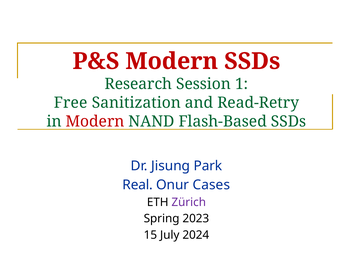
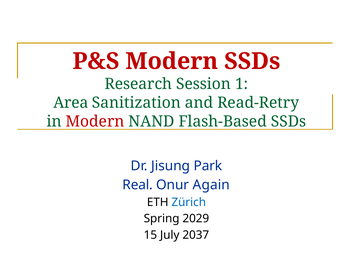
Free: Free -> Area (71, 103)
Cases: Cases -> Again (211, 185)
Zürich colour: purple -> blue (189, 202)
2023: 2023 -> 2029 (196, 218)
2024: 2024 -> 2037 (196, 235)
